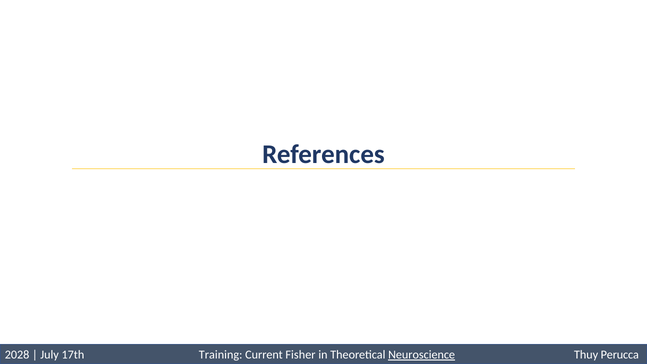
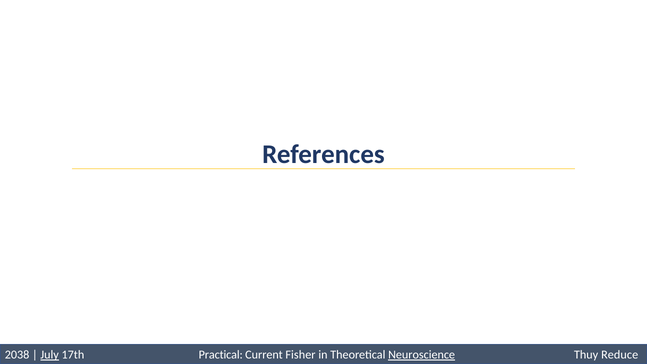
2028: 2028 -> 2038 (17, 355)
July underline: none -> present (50, 355)
Training: Training -> Practical (221, 355)
Perucca: Perucca -> Reduce (620, 355)
